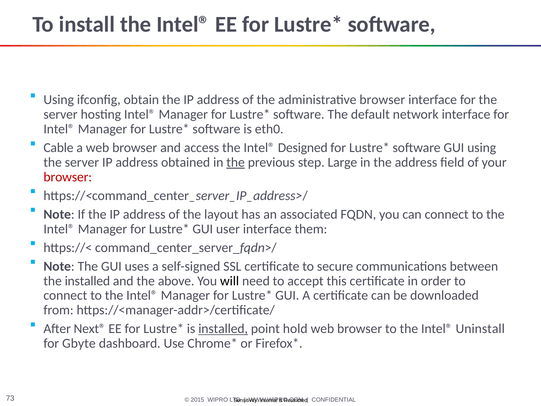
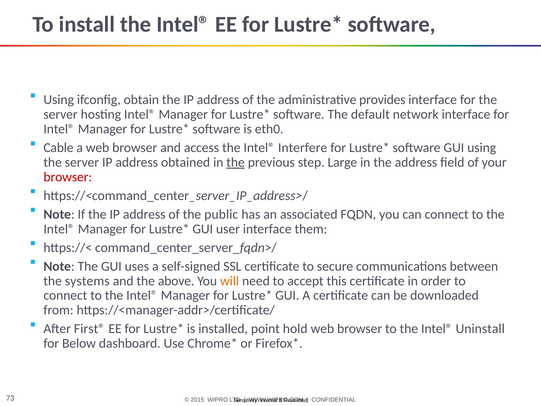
administrative browser: browser -> provides (382, 100)
Designed: Designed -> Interfere (303, 148)
layout: layout -> public (221, 214)
the installed: installed -> systems (87, 281)
will colour: black -> orange (230, 281)
Next®: Next® -> First® (90, 329)
installed underline: present -> none (223, 329)
Gbyte: Gbyte -> Below (79, 343)
